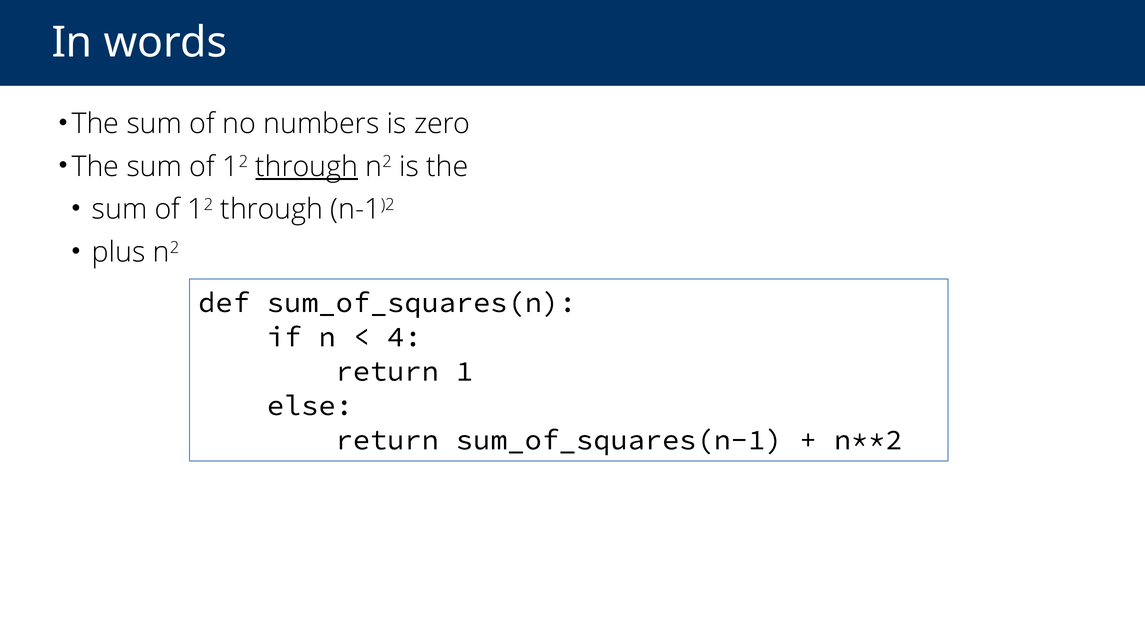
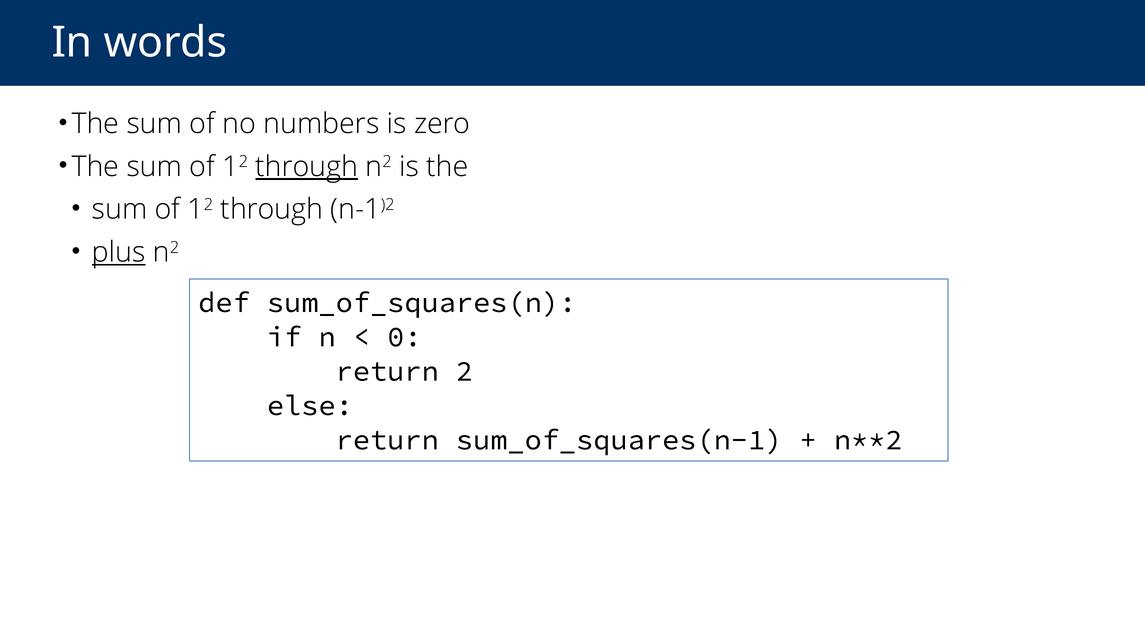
plus underline: none -> present (119, 252)
4: 4 -> 0 (404, 337)
1: 1 -> 2 (464, 371)
